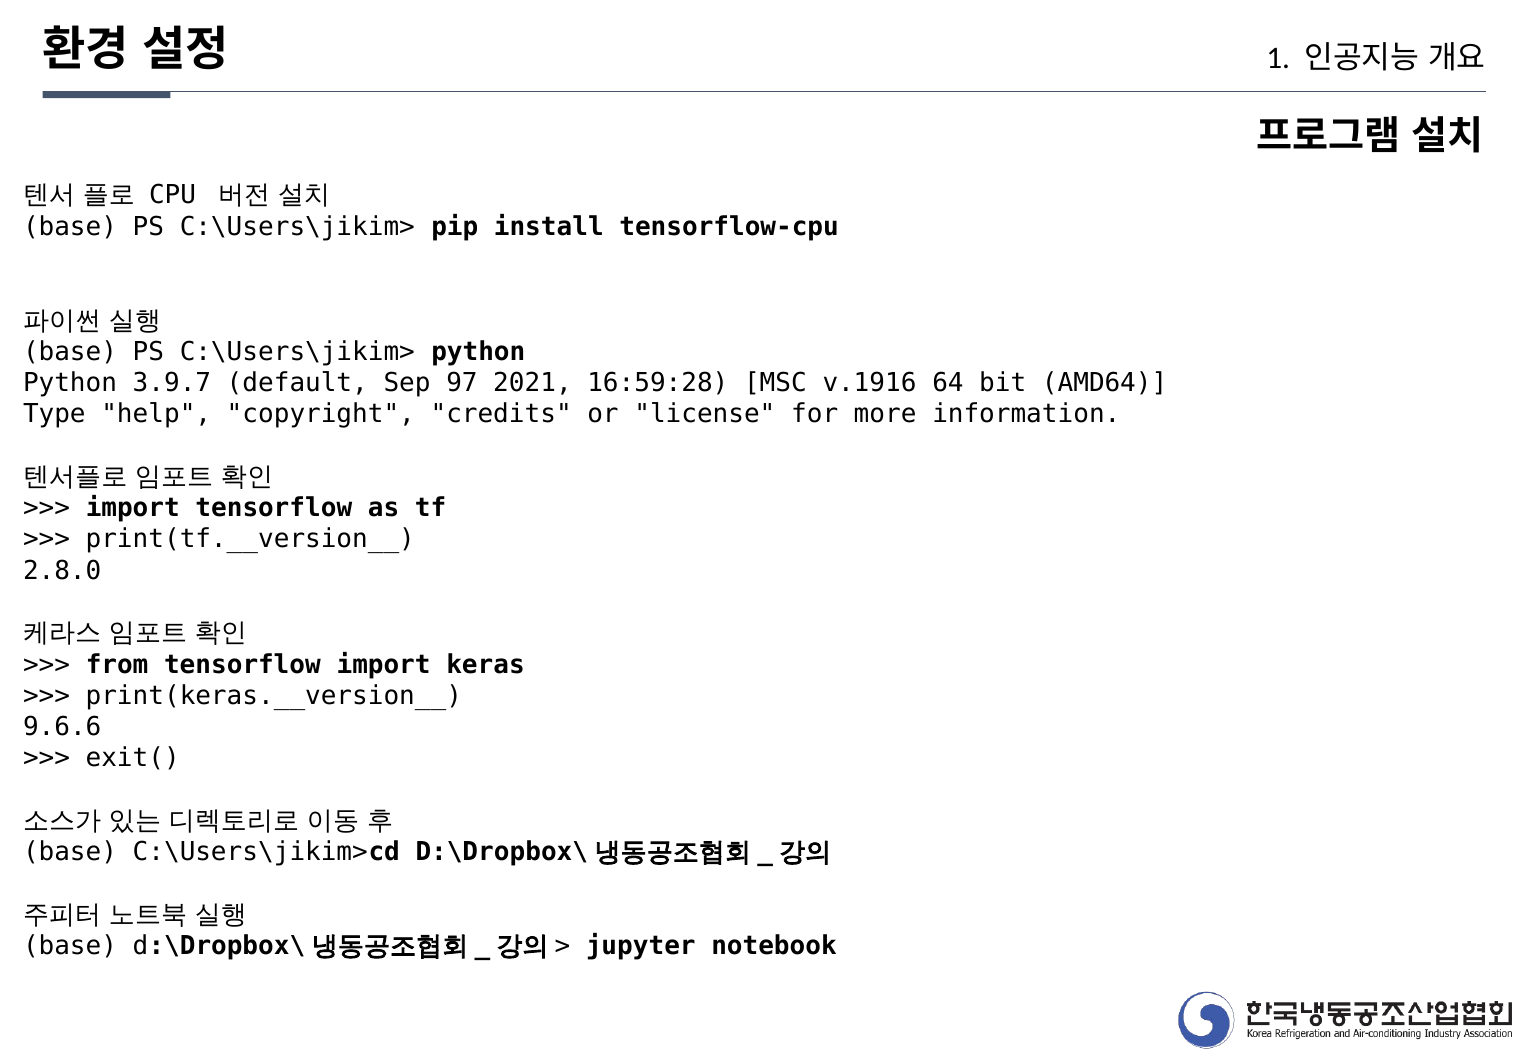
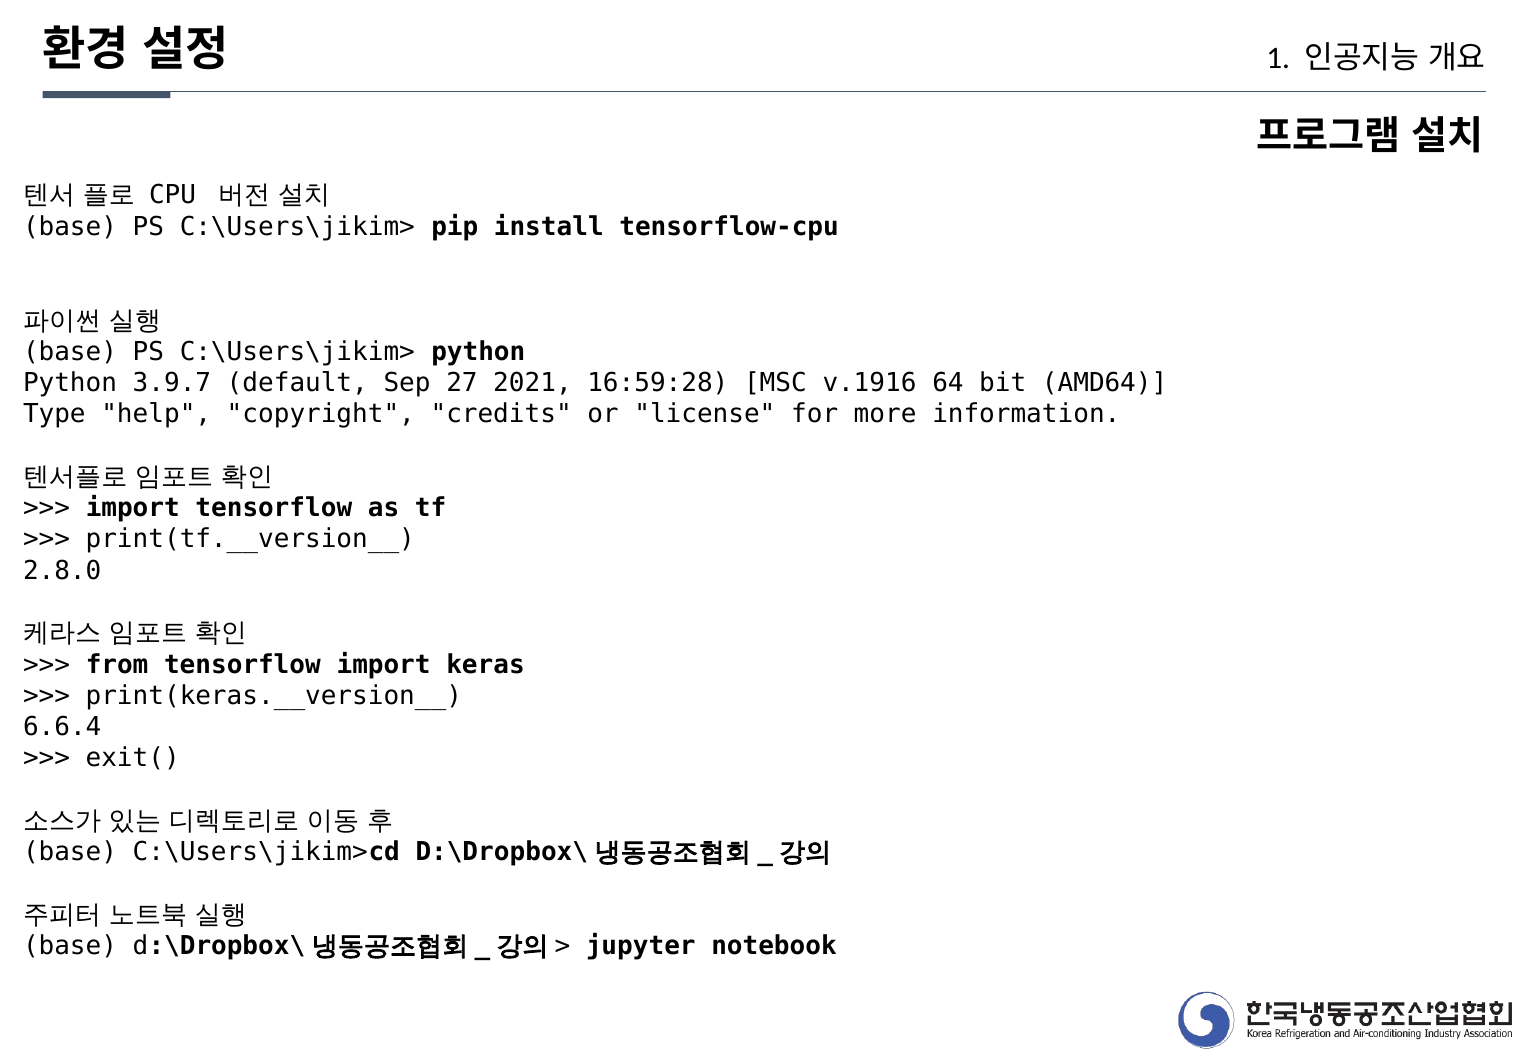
97: 97 -> 27 (462, 383)
9.6.6: 9.6.6 -> 6.6.4 (62, 727)
